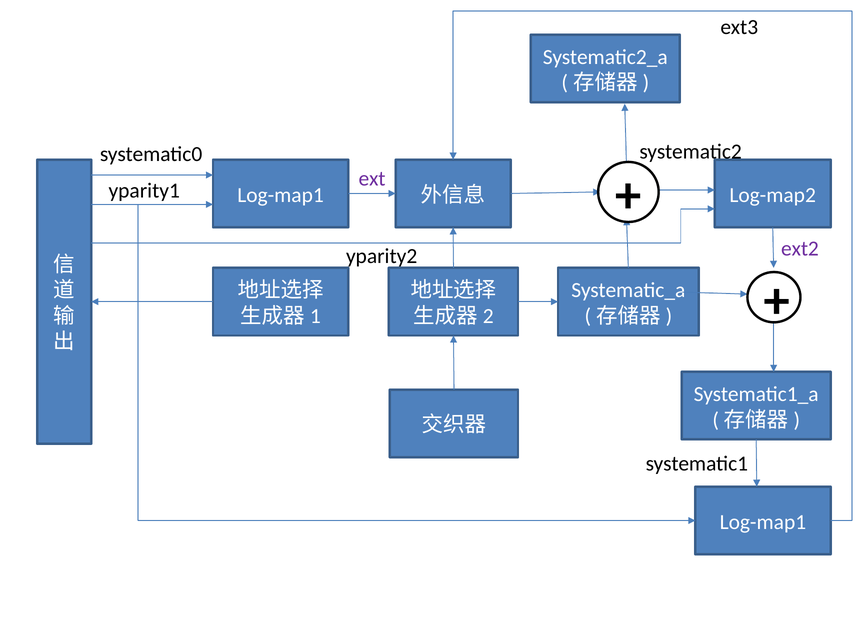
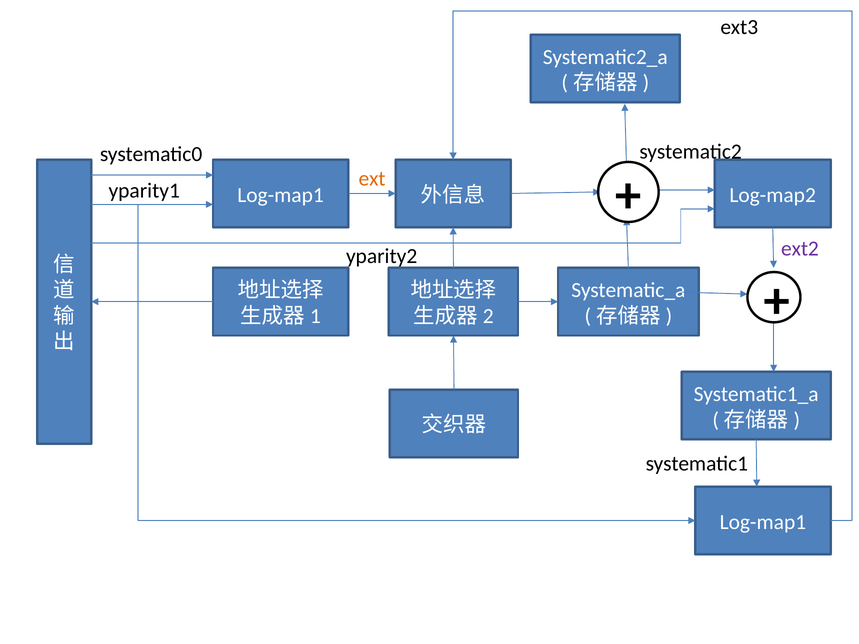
ext colour: purple -> orange (372, 179)
